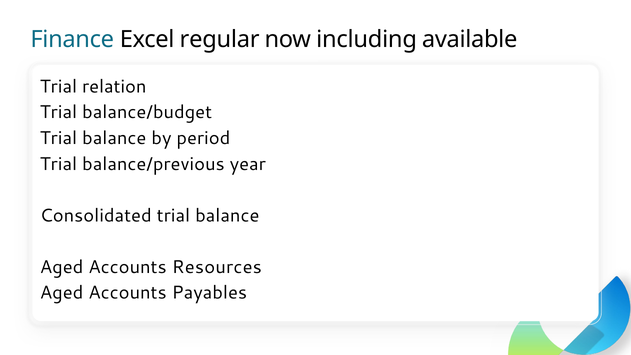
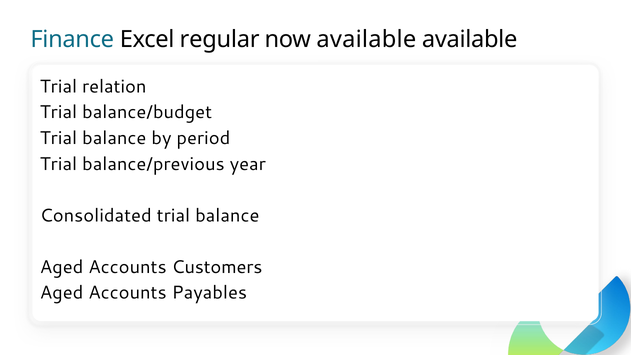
now including: including -> available (366, 40)
Resources: Resources -> Customers (217, 267)
